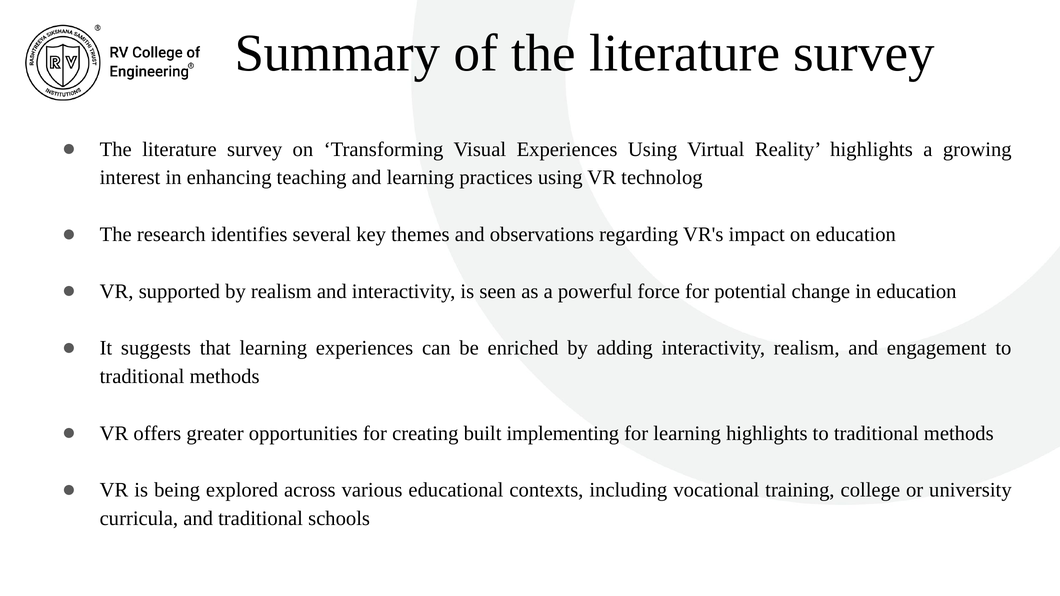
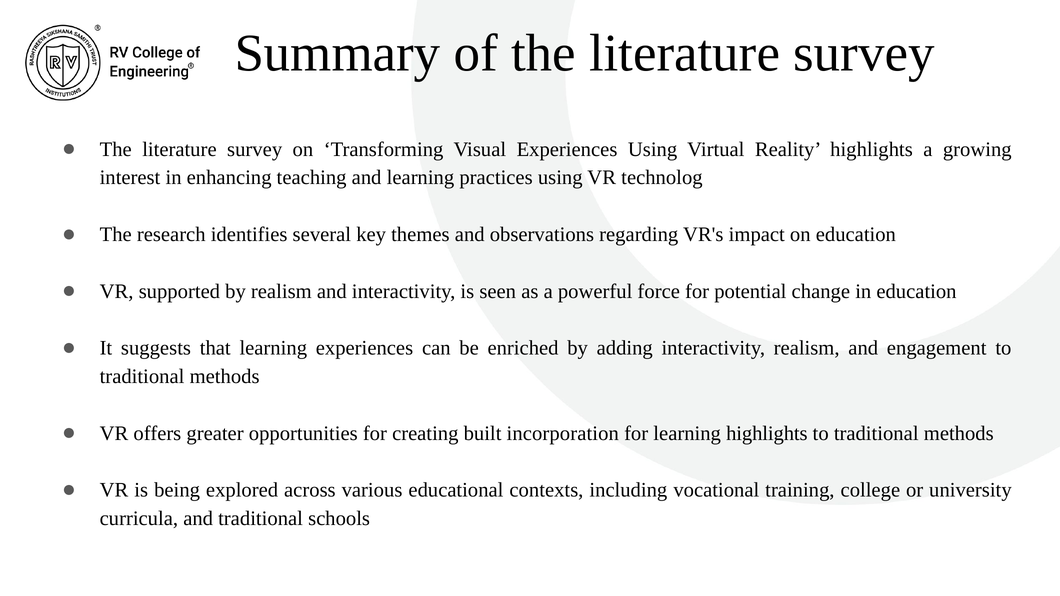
implementing: implementing -> incorporation (563, 434)
